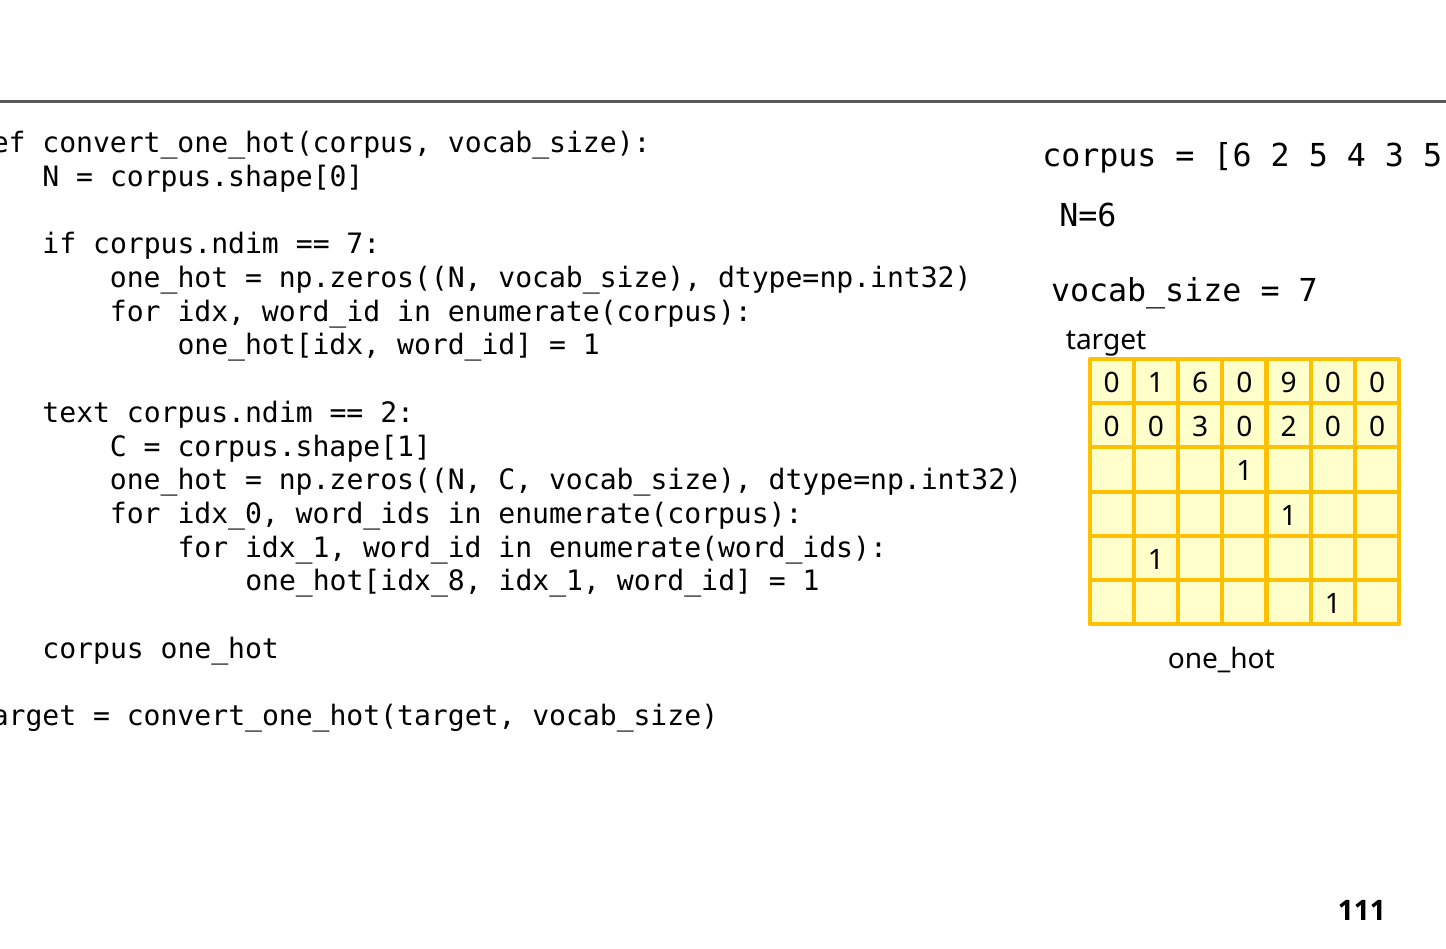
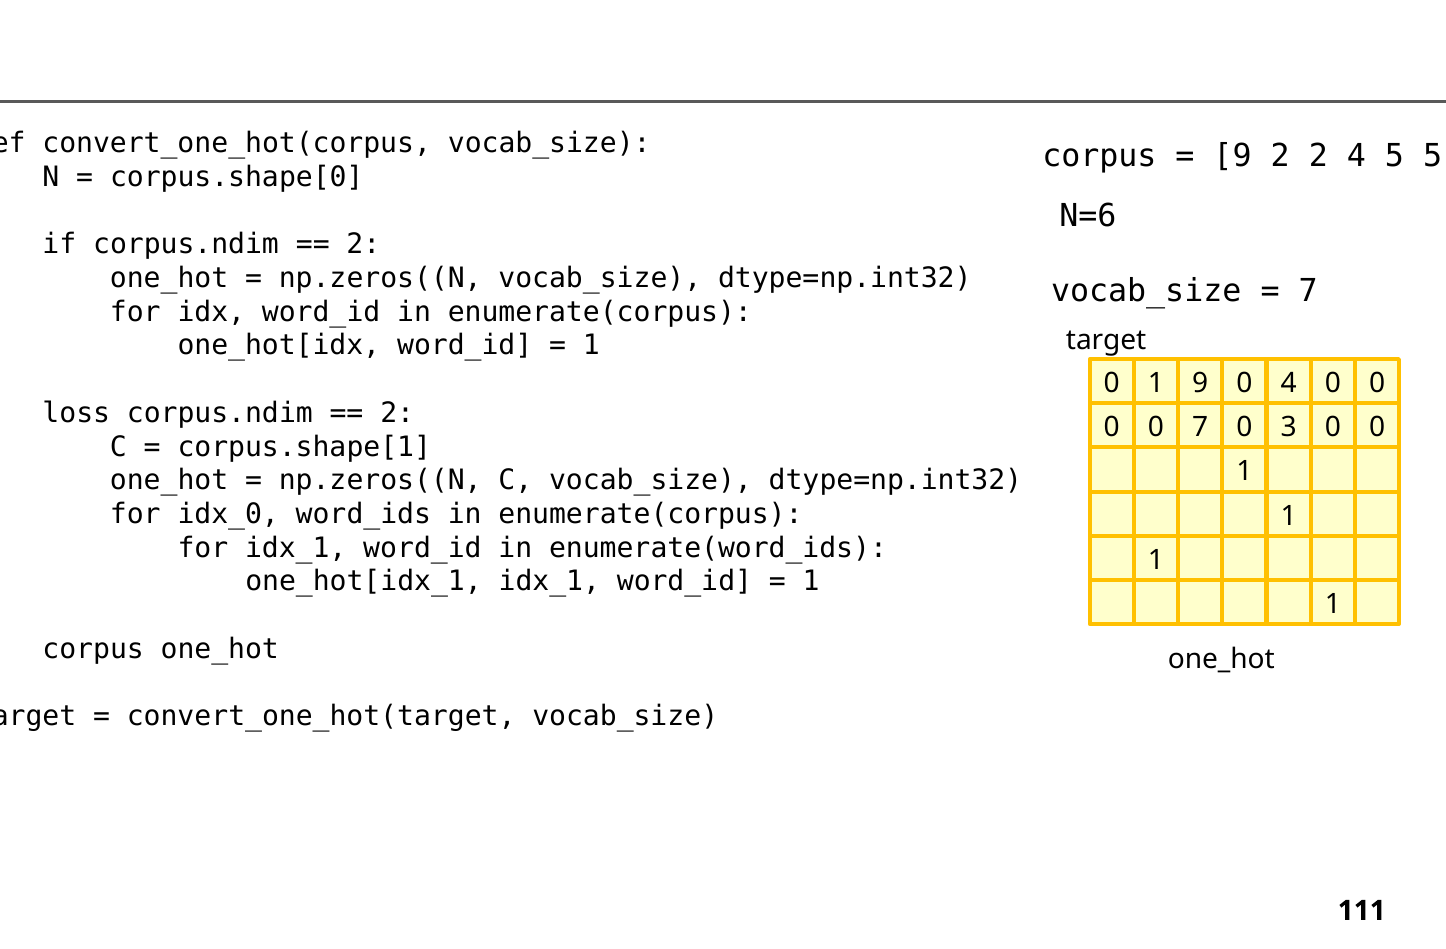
6: 6 -> 9 (1233, 156)
2 5: 5 -> 2 (1318, 156)
4 3: 3 -> 5 (1394, 156)
7: 7 -> 2 (363, 245)
1 6: 6 -> 9 (1200, 383)
0 9: 9 -> 4 (1289, 383)
text: text -> loss (76, 413)
0 3: 3 -> 7 (1200, 427)
0 2: 2 -> 3 (1289, 427)
one_hot[idx_8: one_hot[idx_8 -> one_hot[idx_1 (364, 582)
